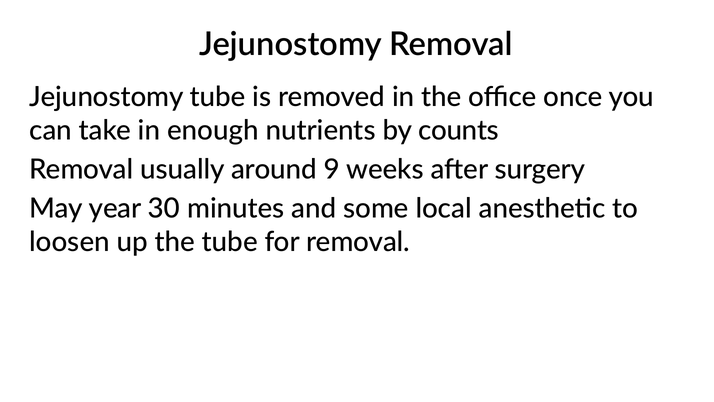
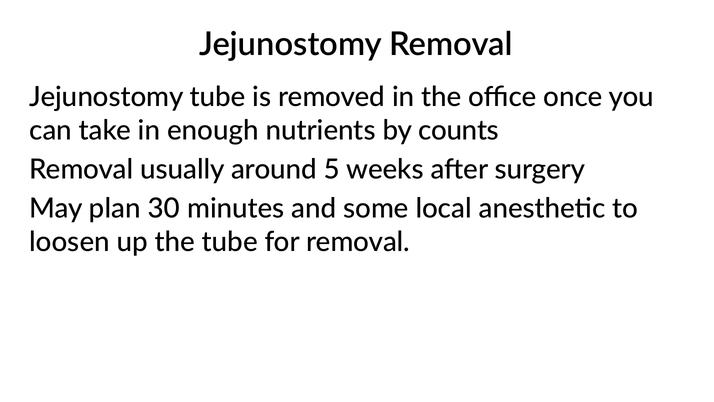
9: 9 -> 5 (332, 169)
year: year -> plan (115, 208)
